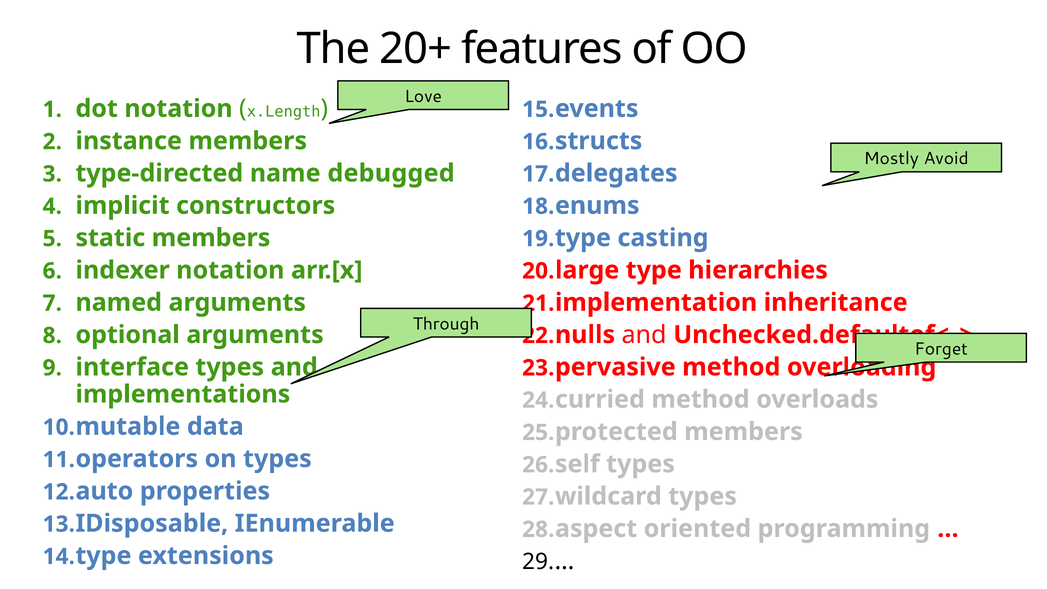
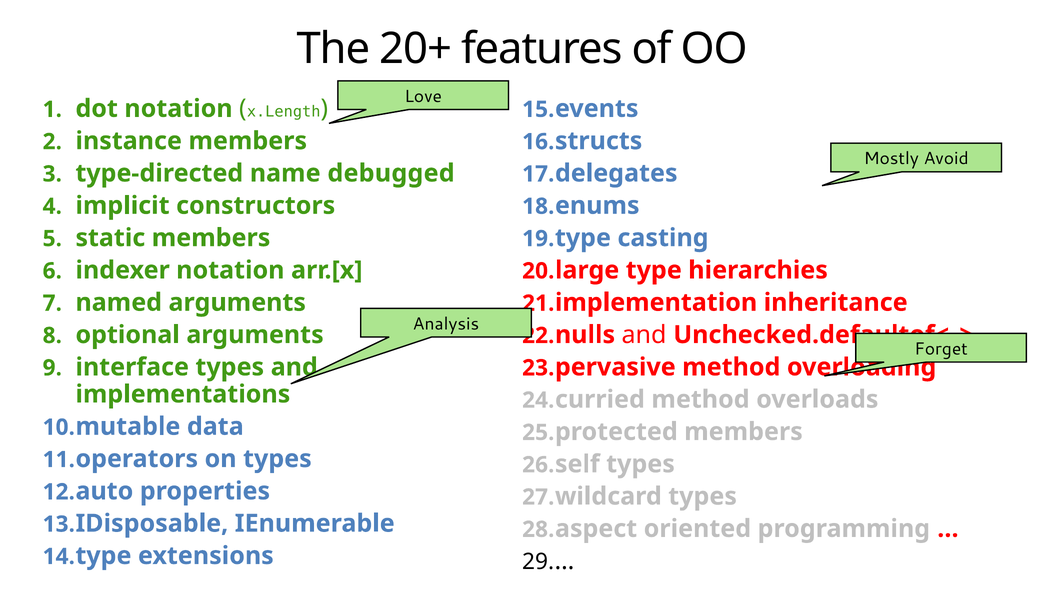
Through: Through -> Analysis (446, 324)
